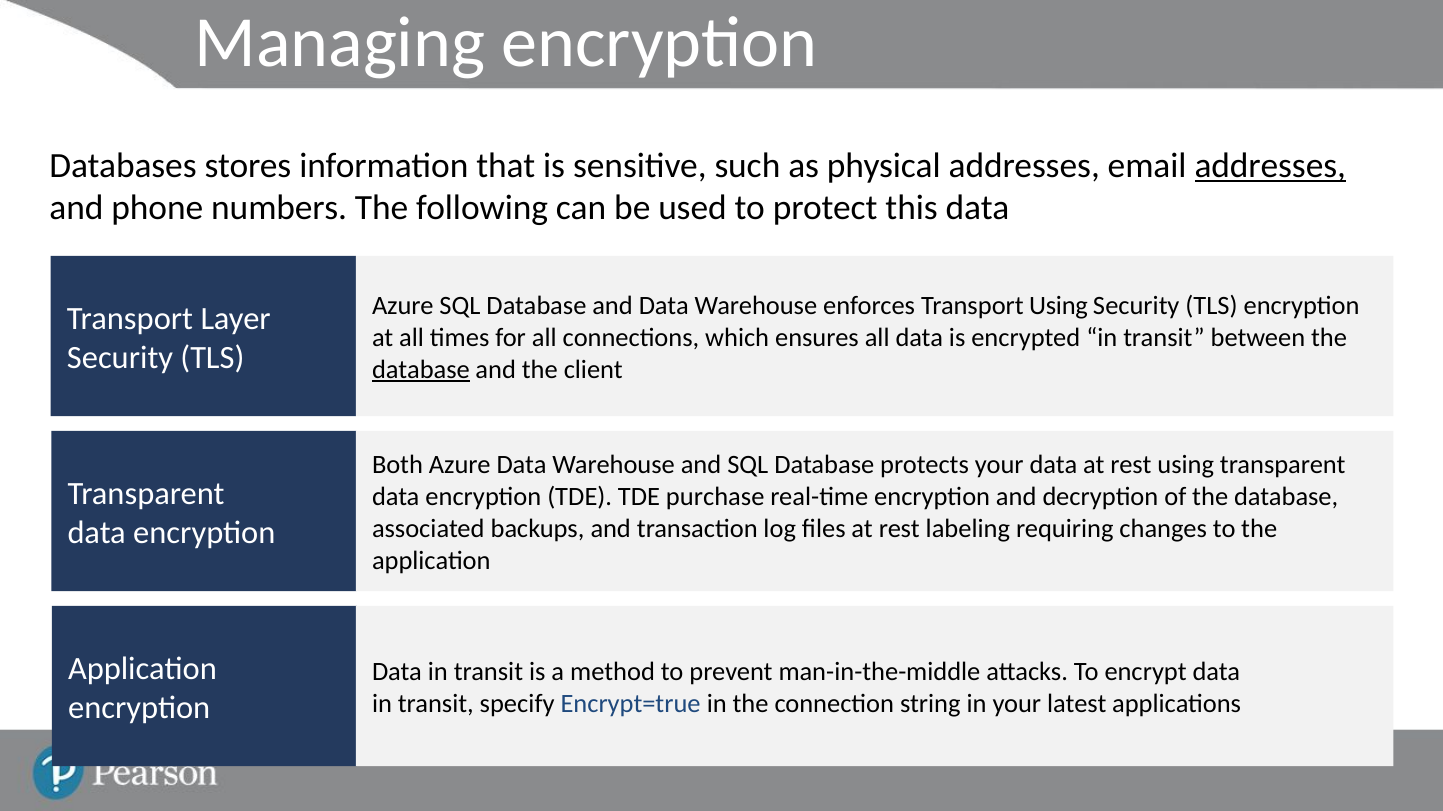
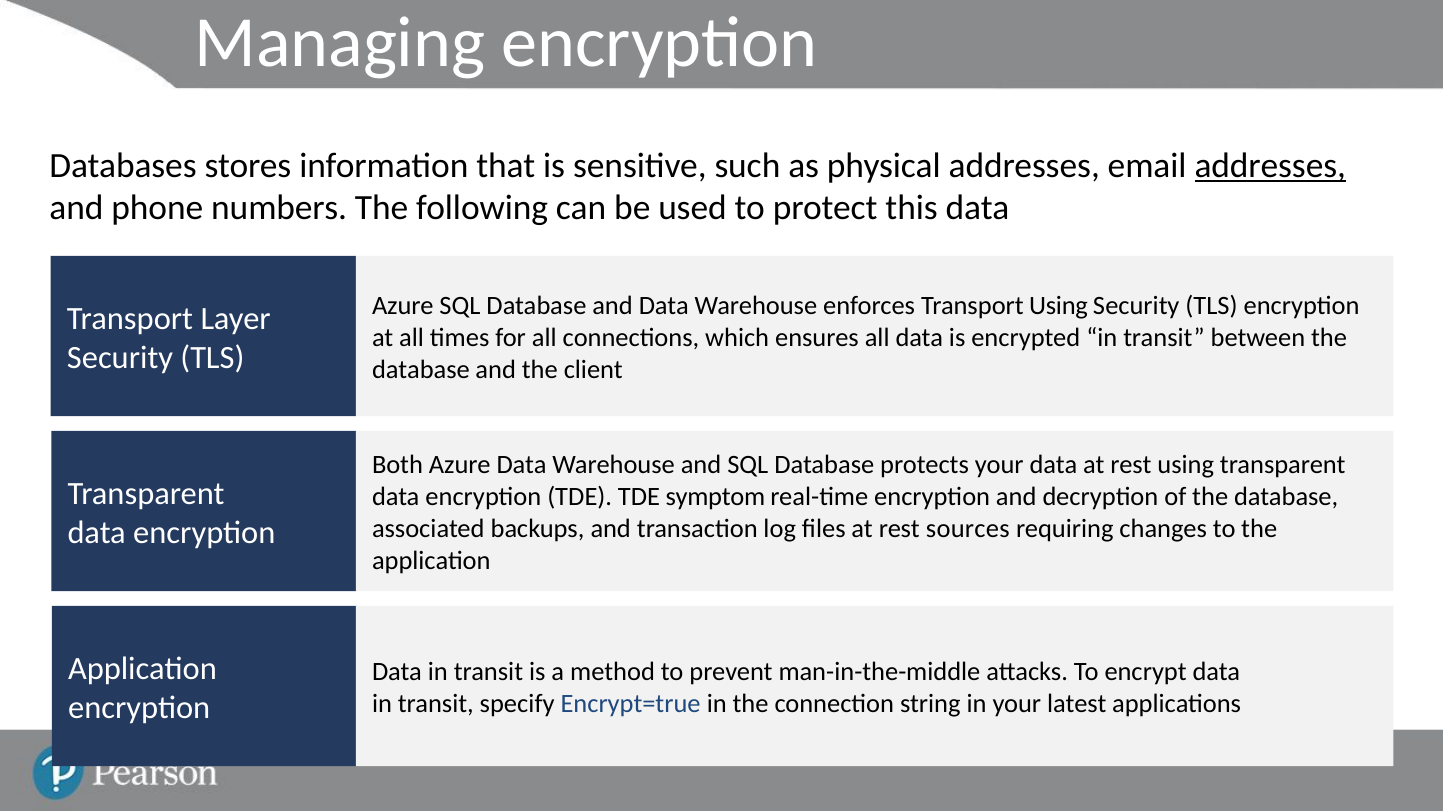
database underline: present -> none (421, 370)
purchase: purchase -> symptom (715, 497)
labeling: labeling -> sources (968, 529)
